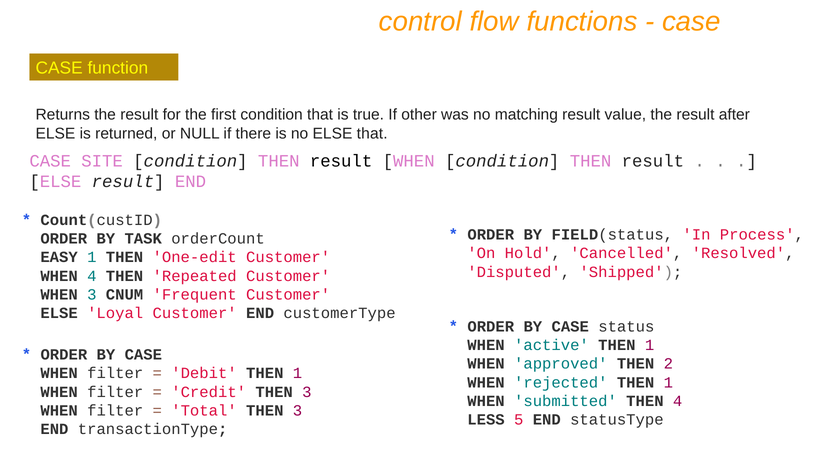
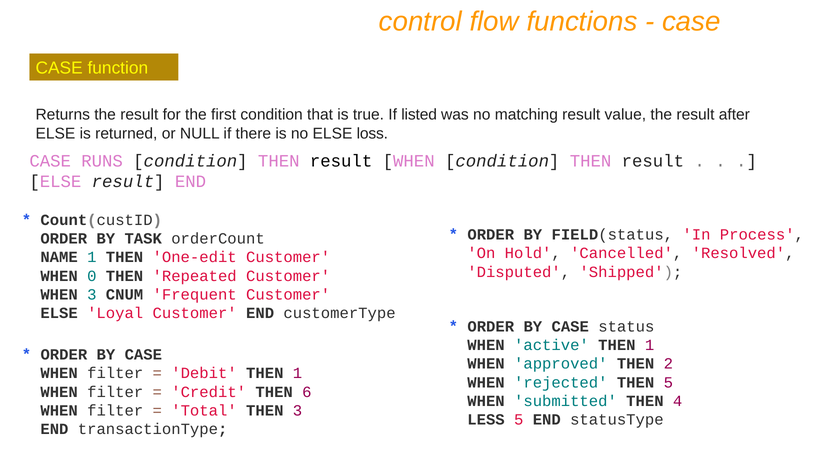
other: other -> listed (419, 115)
ELSE that: that -> loss (372, 133)
SITE: SITE -> RUNS (102, 161)
EASY: EASY -> NAME (59, 258)
WHEN 4: 4 -> 0 (92, 276)
rejected THEN 1: 1 -> 5 (668, 383)
Credit THEN 3: 3 -> 6 (307, 392)
